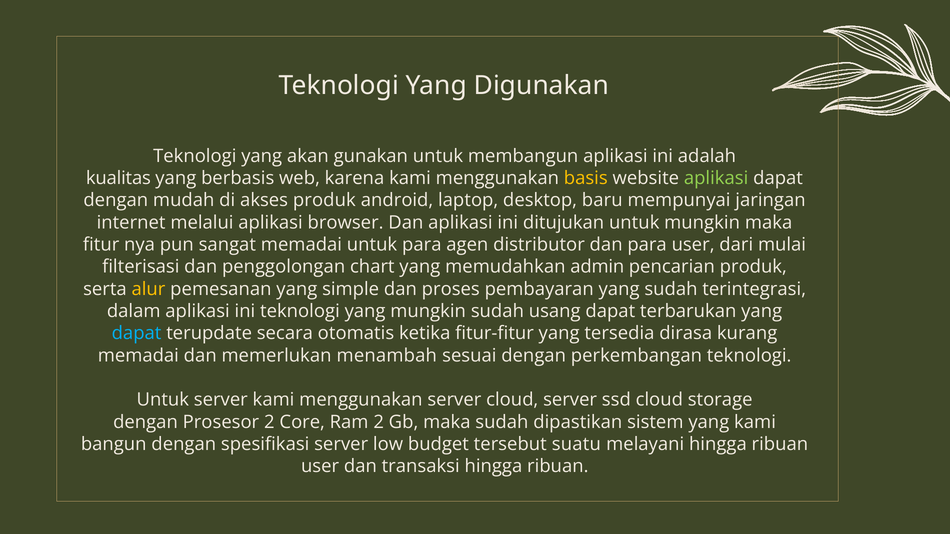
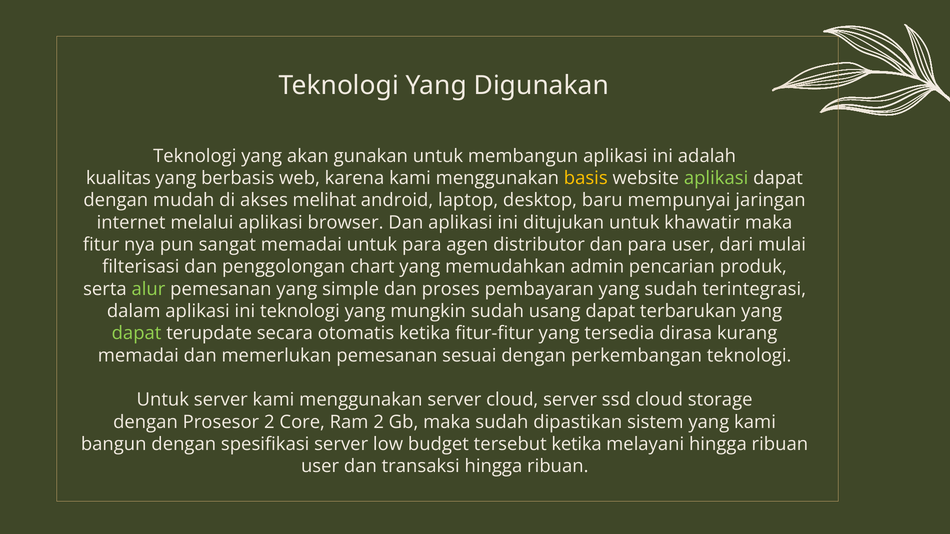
akses produk: produk -> melihat (325, 201)
untuk mungkin: mungkin -> khawatir (702, 223)
alur colour: yellow -> light green (148, 289)
dapat colour: light blue -> light green (137, 334)
memerlukan menambah: menambah -> pemesanan (387, 356)
tersebut suatu: suatu -> ketika (577, 445)
